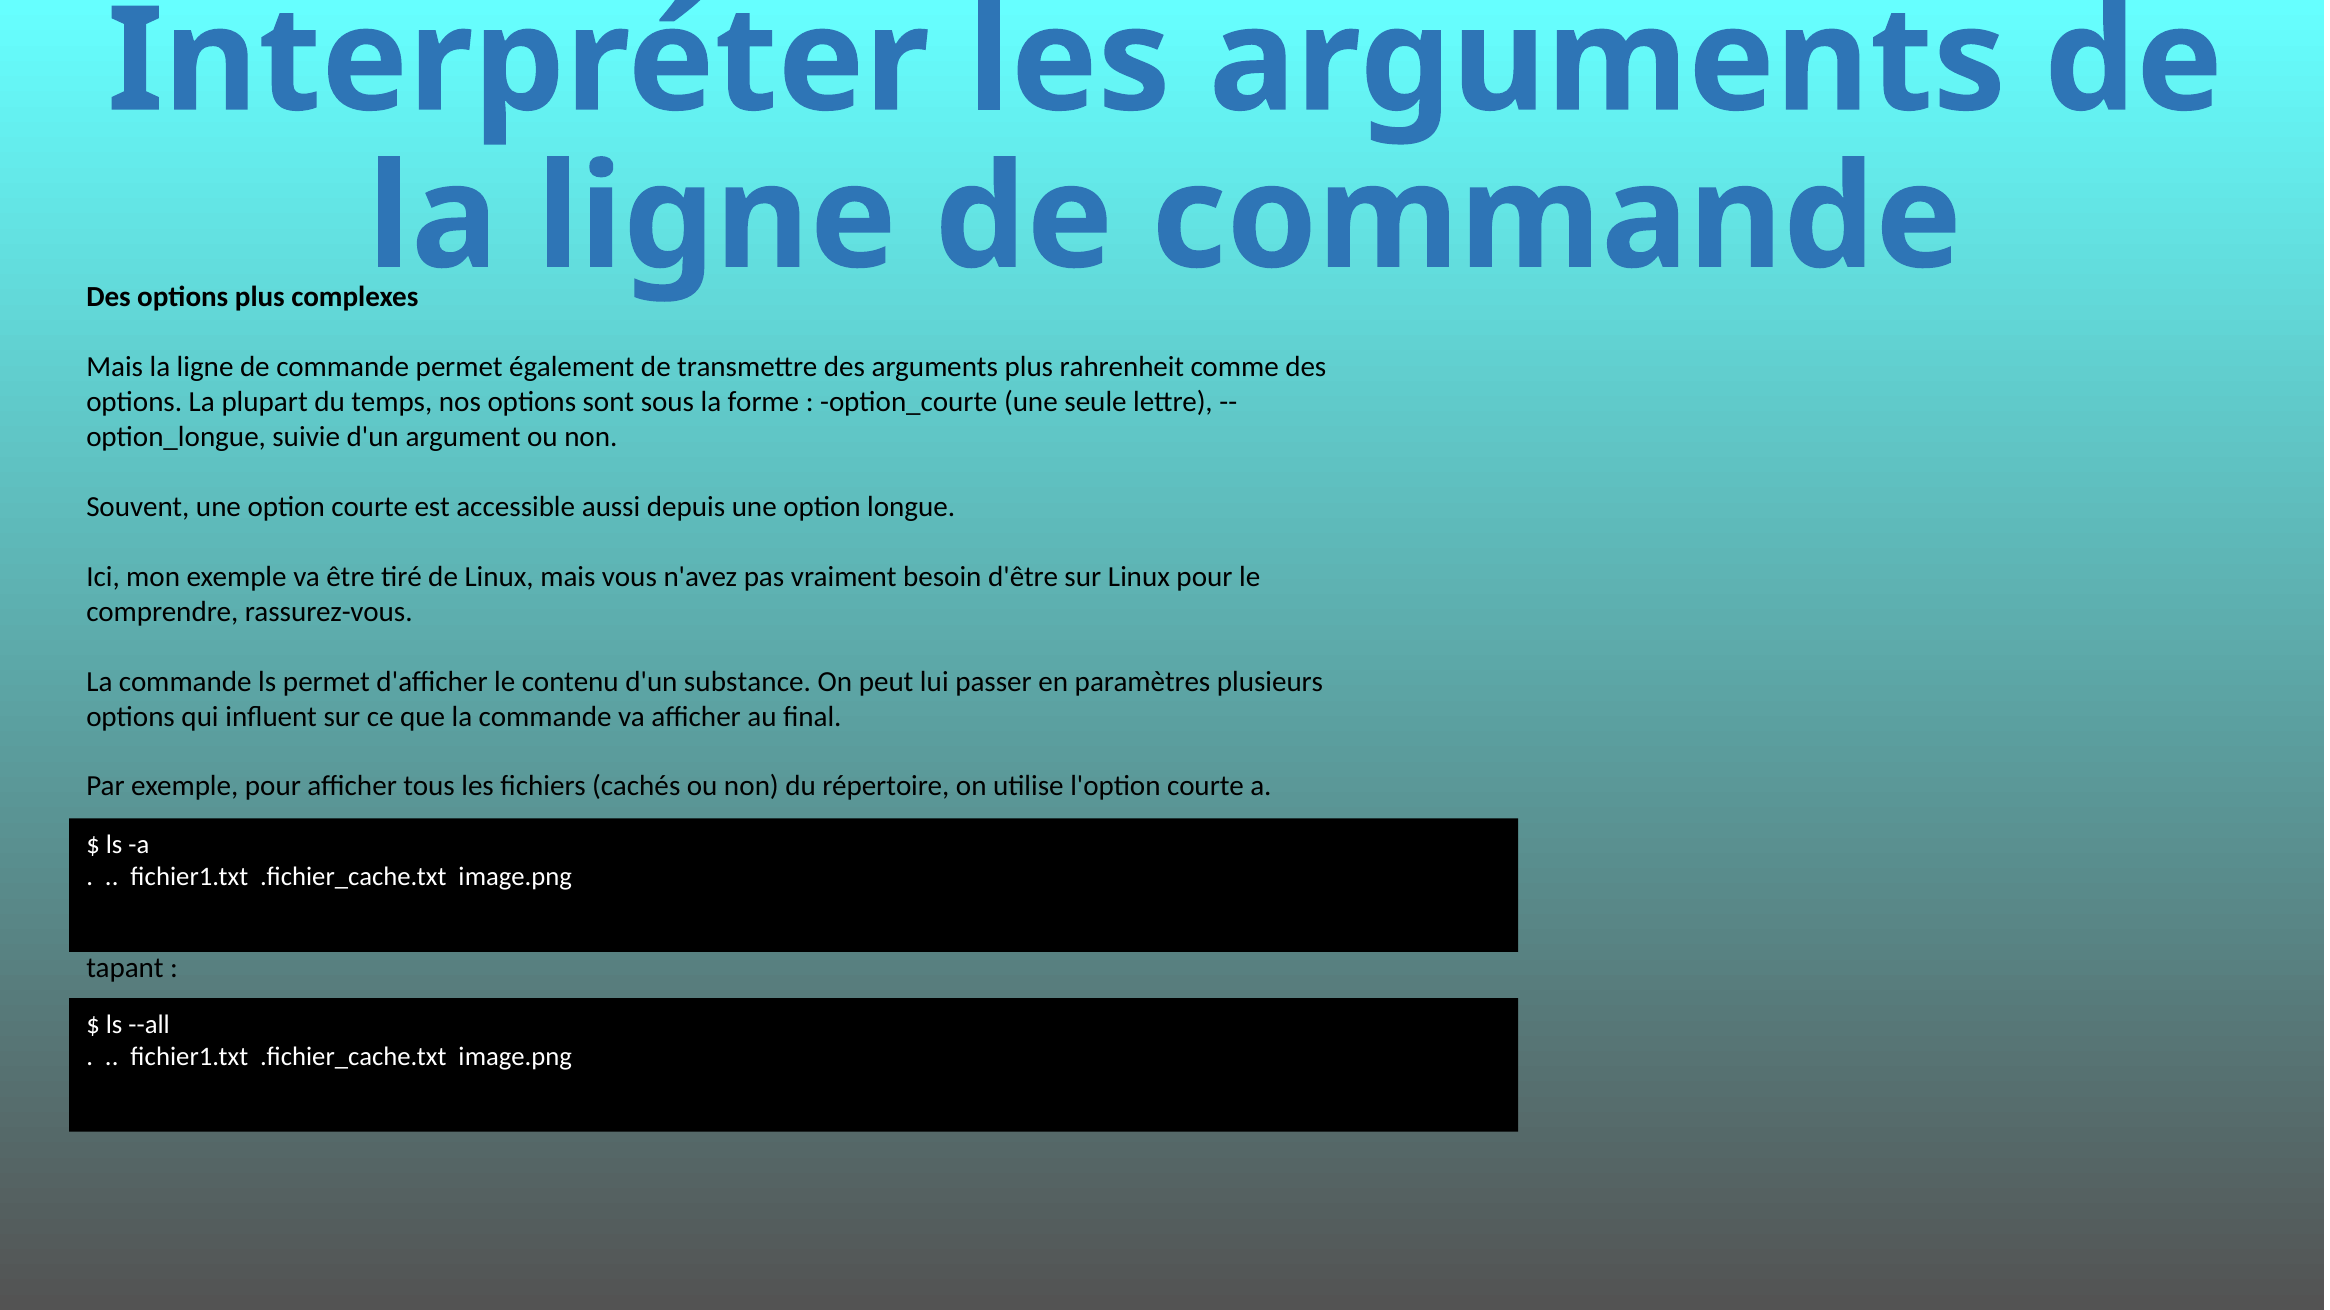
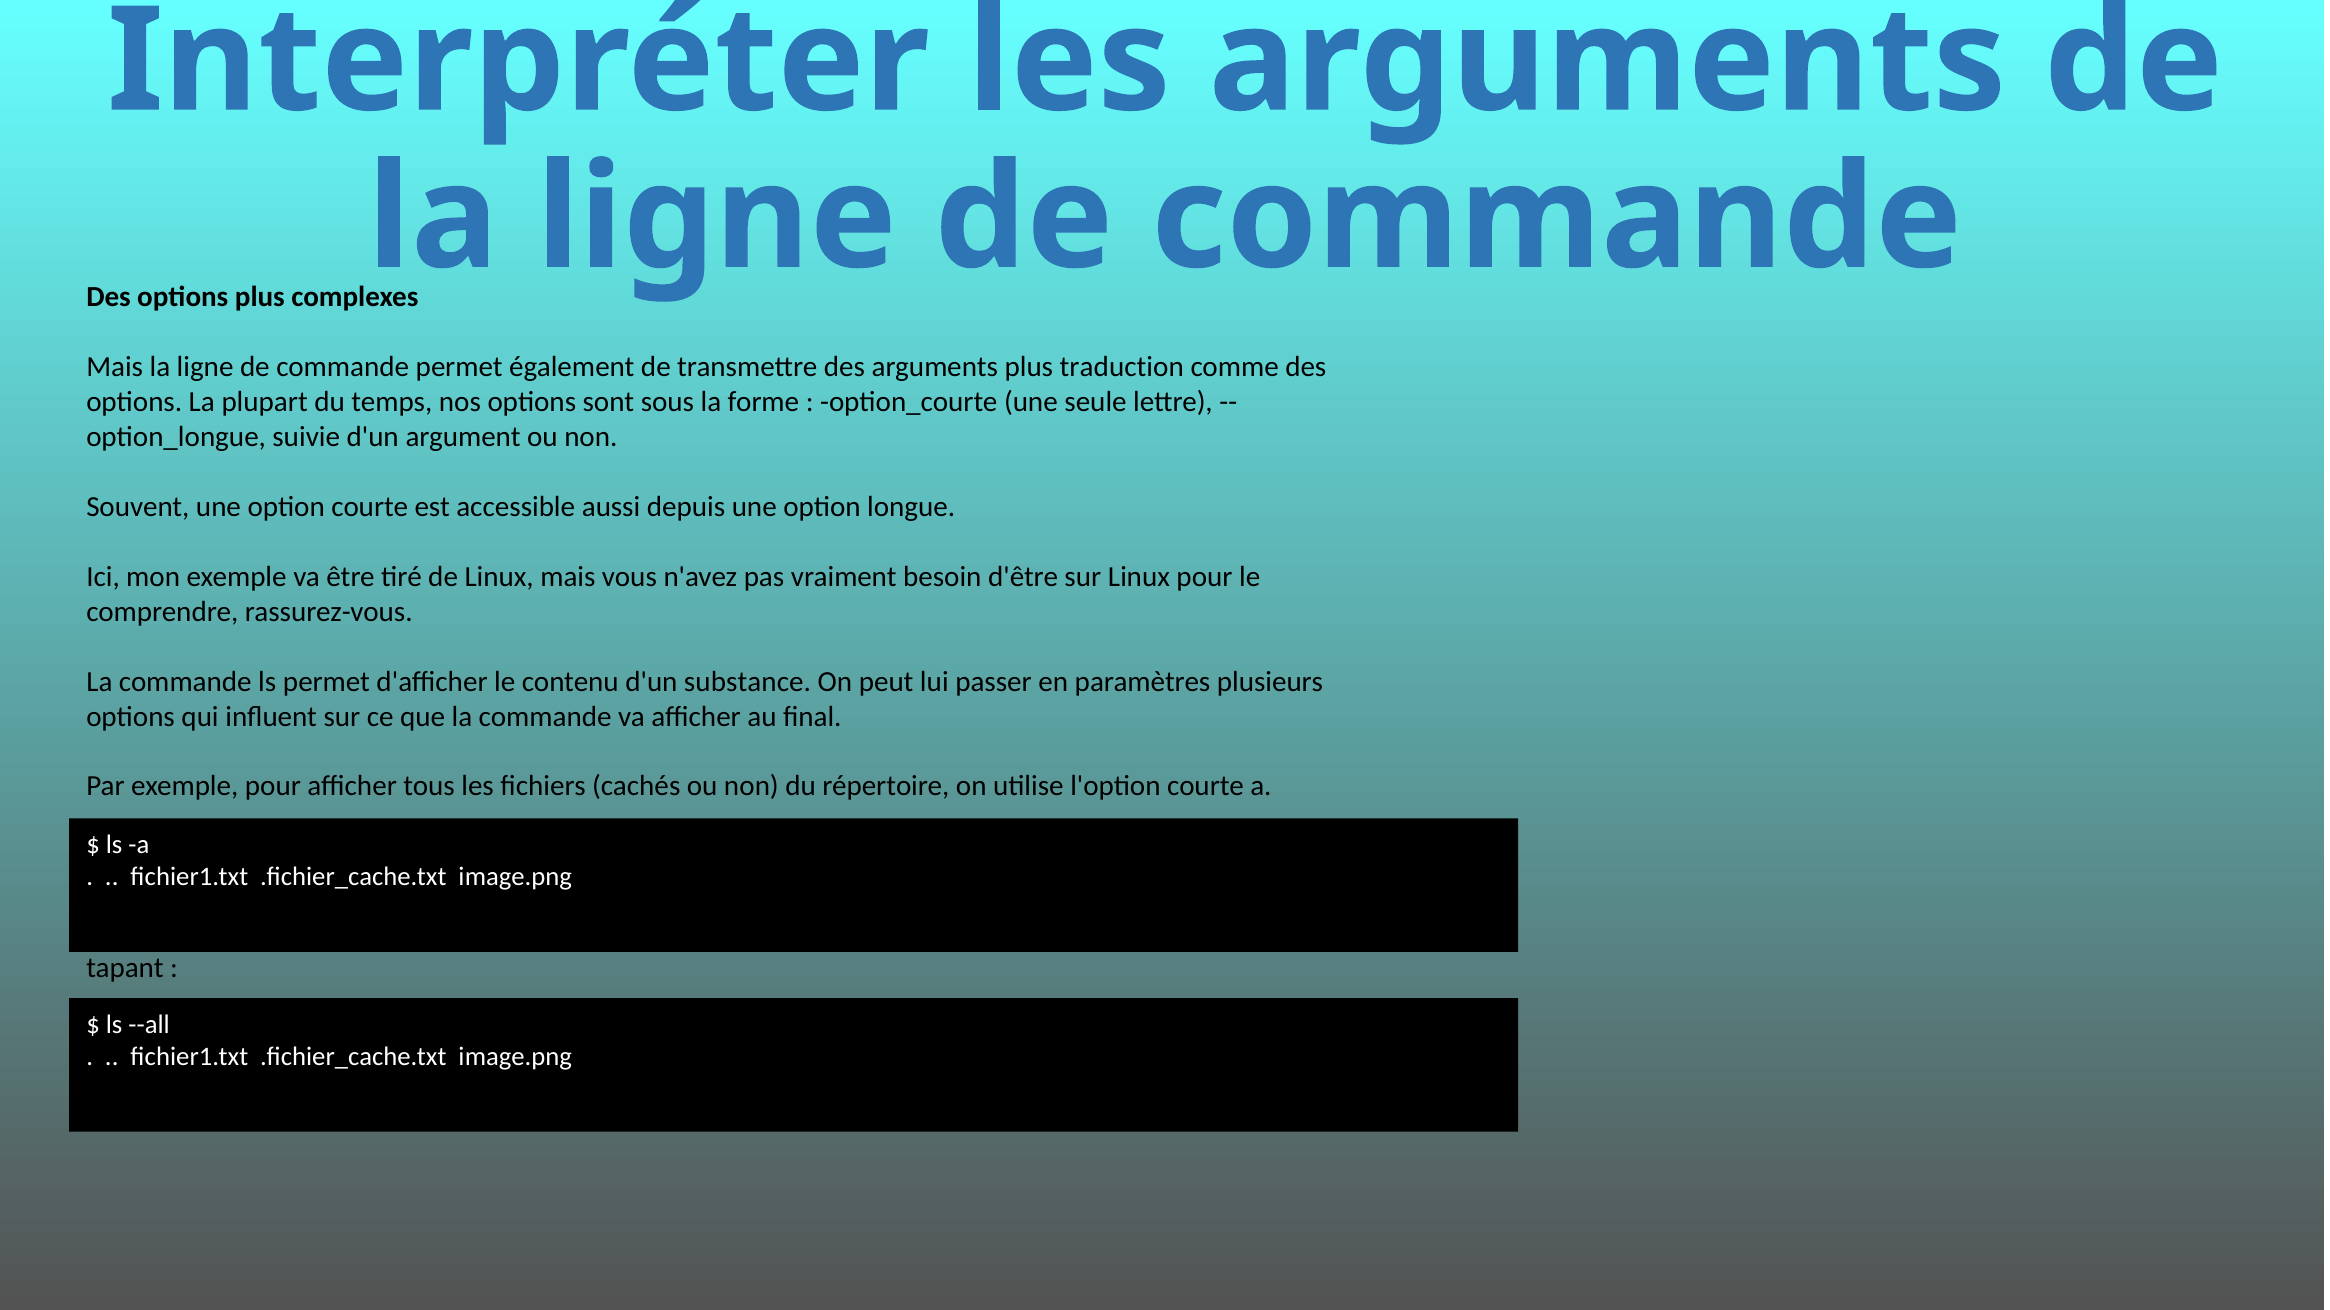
rahrenheit: rahrenheit -> traduction (1122, 367)
